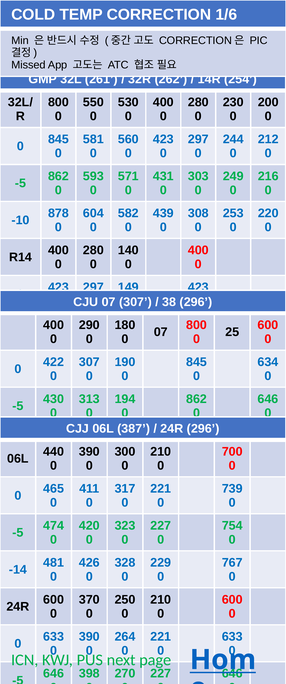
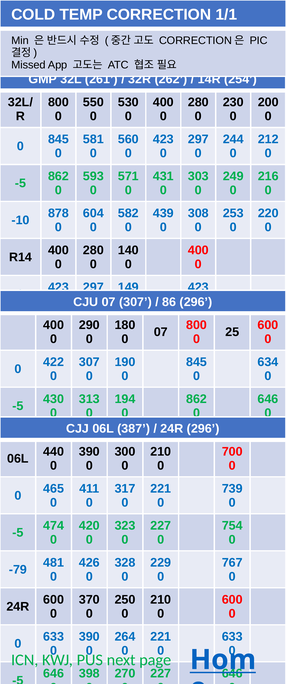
1/6: 1/6 -> 1/1 (226, 15)
38: 38 -> 86 (169, 302)
-14: -14 -> -79 (18, 570)
